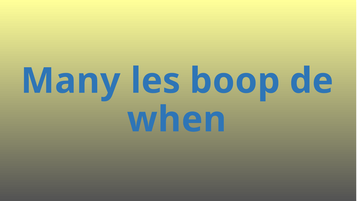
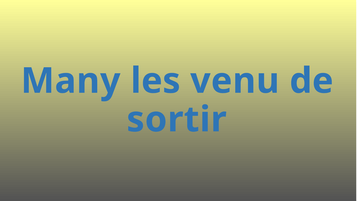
boop: boop -> venu (235, 81)
when: when -> sortir (177, 119)
